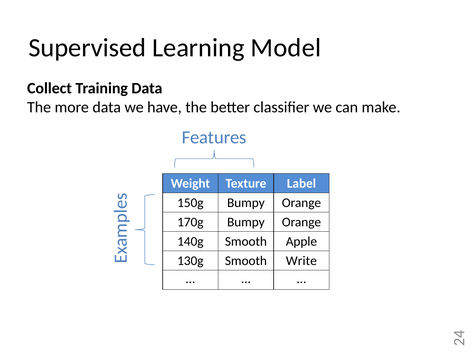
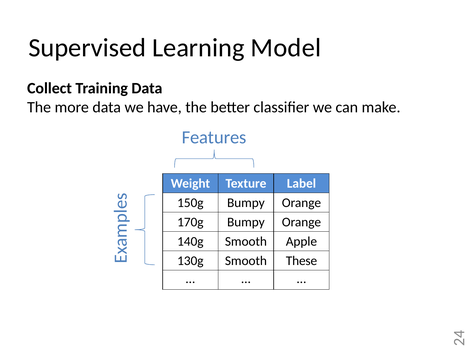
Write: Write -> These (301, 261)
